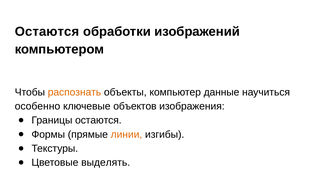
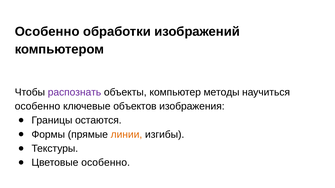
Остаются: Остаются -> Особенно (47, 32)
распознать colour: orange -> purple (74, 92)
данные: данные -> методы (222, 92)
Цветовые выделять: выделять -> особенно (106, 163)
